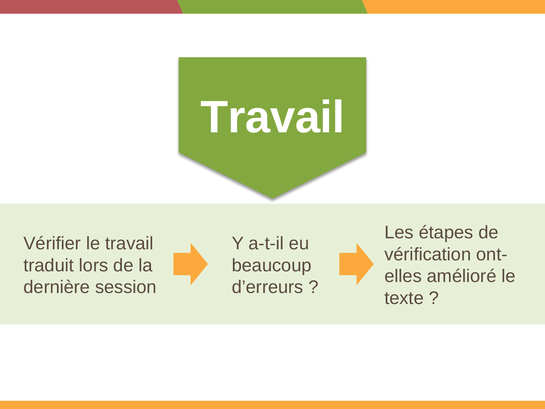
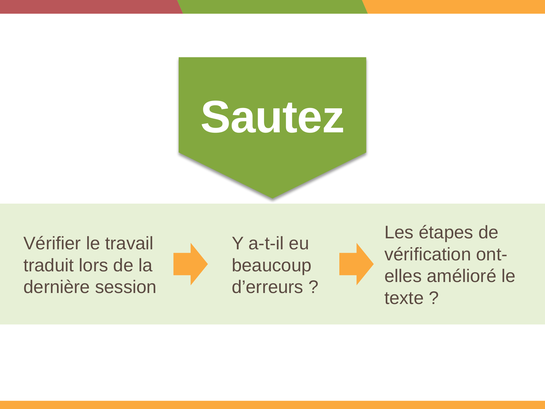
Travail: Travail -> Sautez (273, 118)
